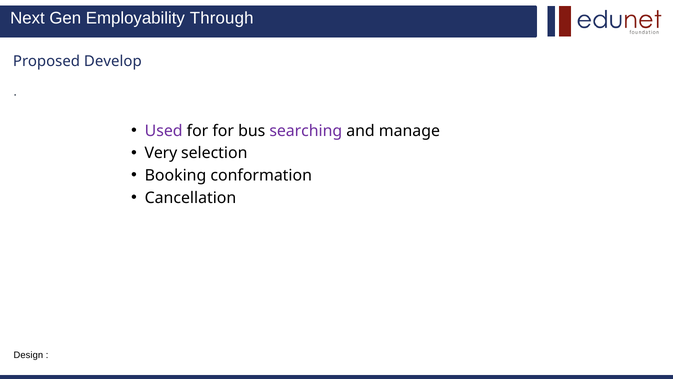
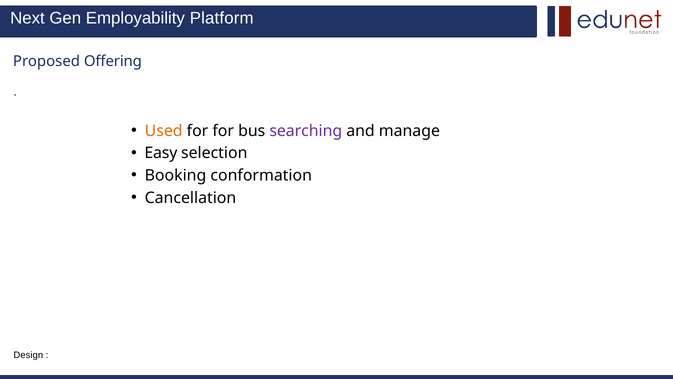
Through: Through -> Platform (222, 18)
Develop: Develop -> Offering (113, 61)
Used colour: purple -> orange (164, 131)
Very: Very -> Easy (161, 153)
